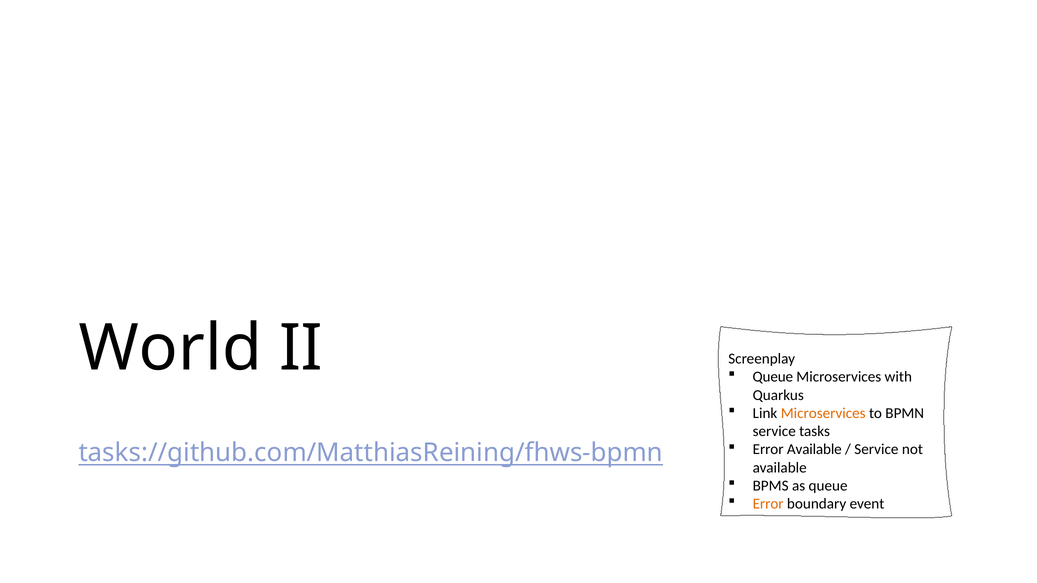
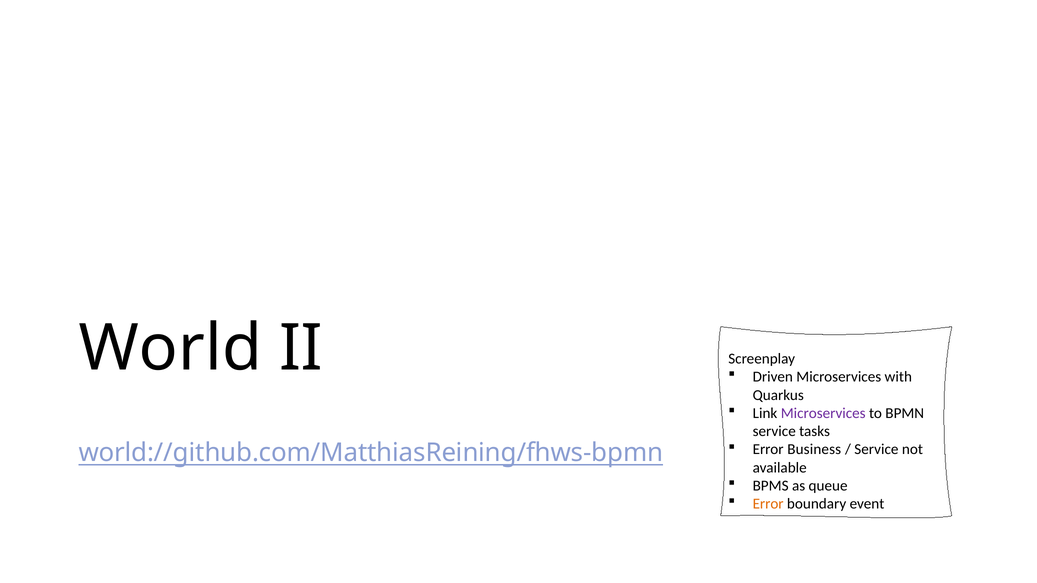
Queue: Queue -> Driven (773, 377)
Microservices colour: orange -> purple (823, 413)
Error Available: Available -> Business (814, 450)
tasks://github.com/MatthiasReining/fhws-bpmn: tasks://github.com/MatthiasReining/fhws-bpmn -> world://github.com/MatthiasReining/fhws-bpmn (371, 453)
